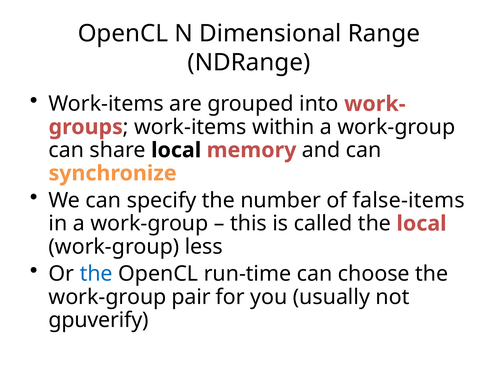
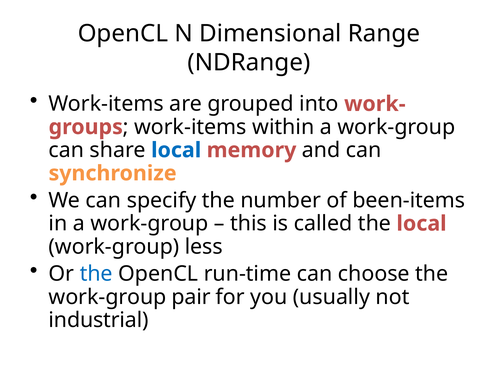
local colour: black -> blue (176, 150)
false-items: false-items -> been-items (409, 201)
gpuverify: gpuverify -> industrial (99, 321)
